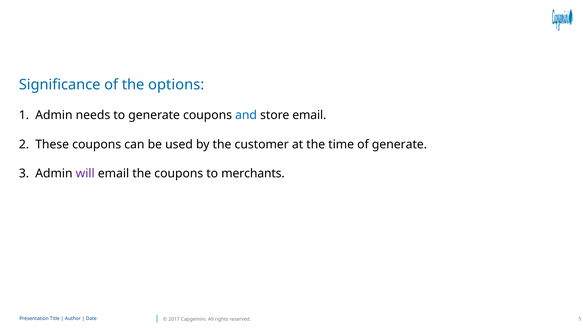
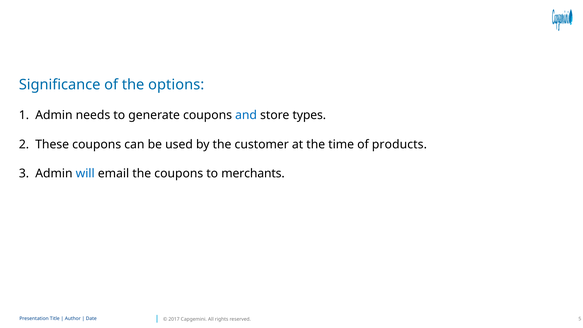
store email: email -> types (309, 115)
of generate: generate -> products (399, 144)
will colour: purple -> blue (85, 174)
